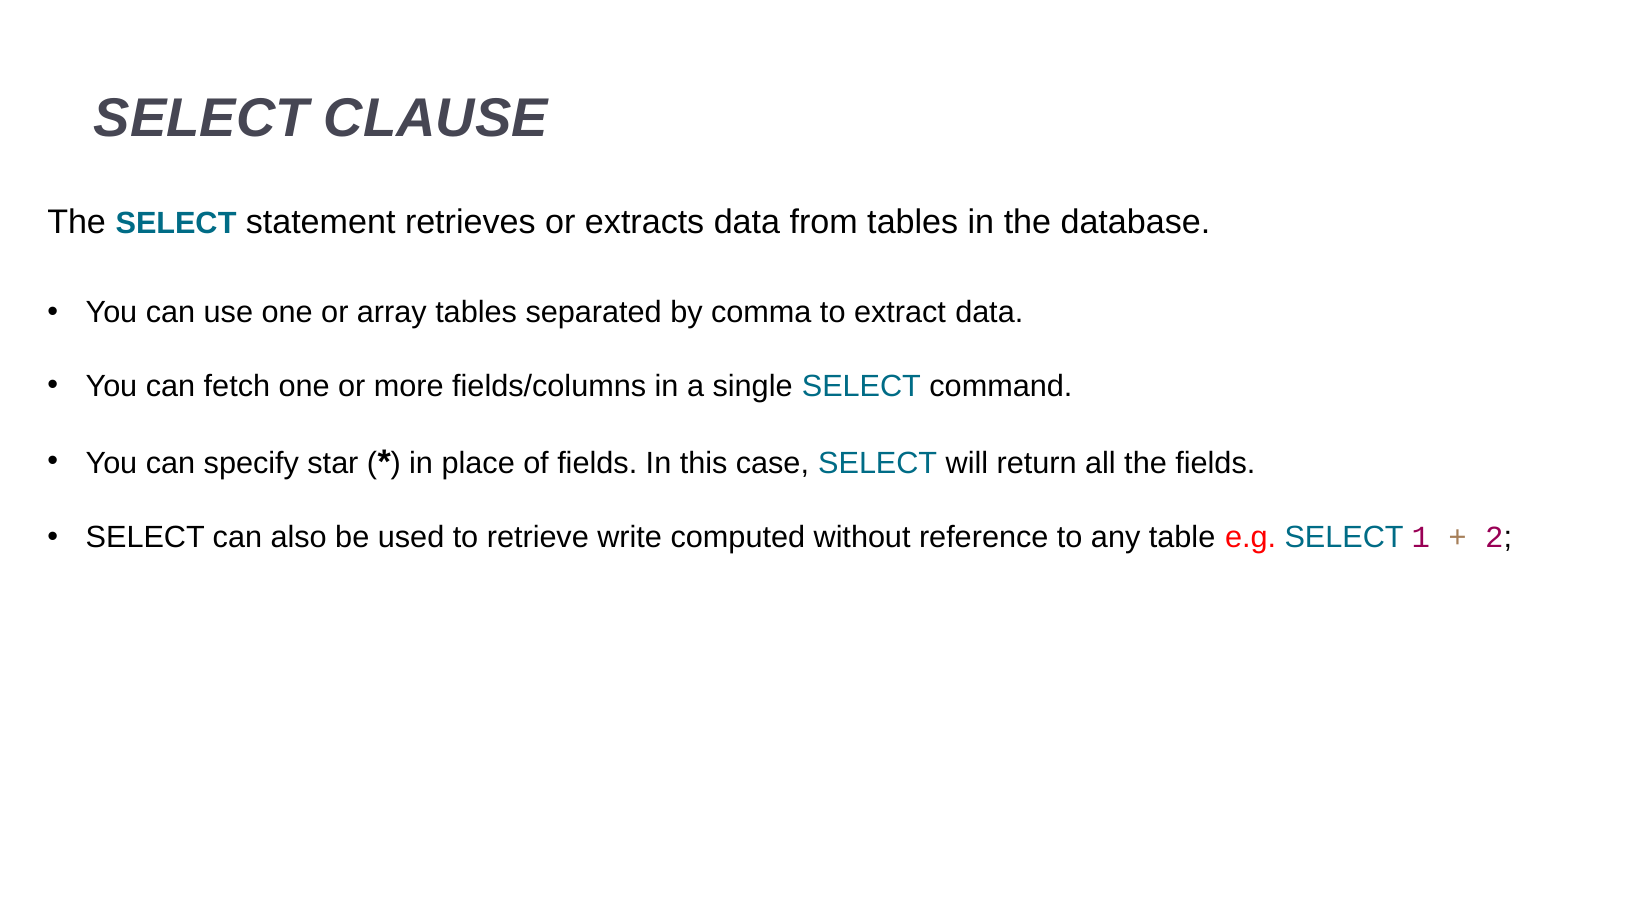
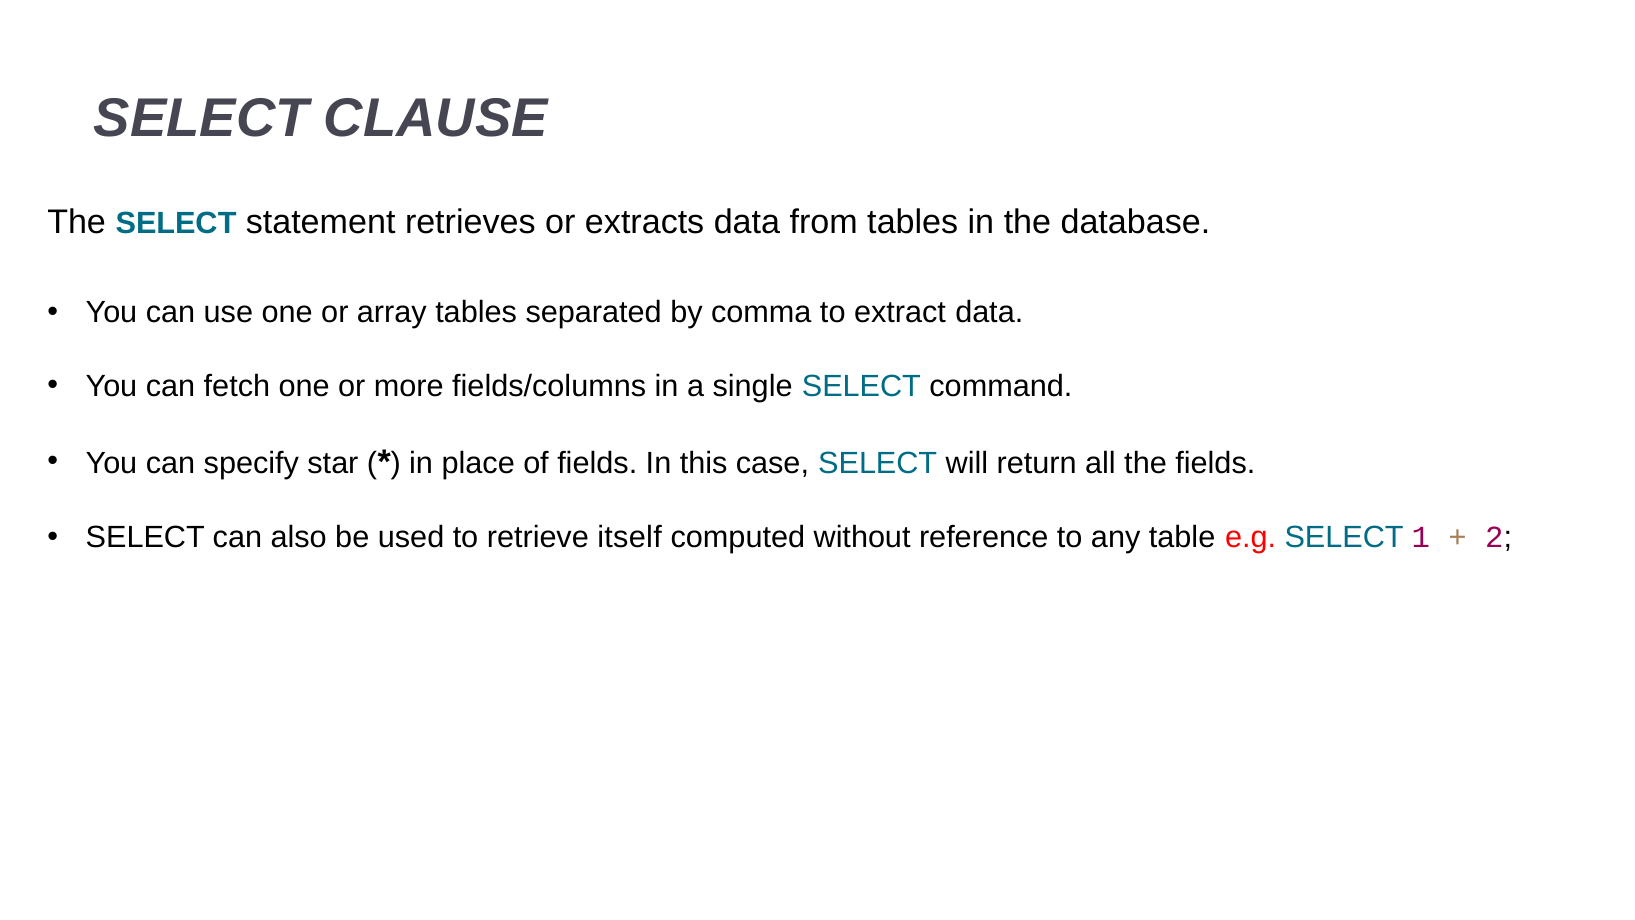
write: write -> itself (630, 537)
